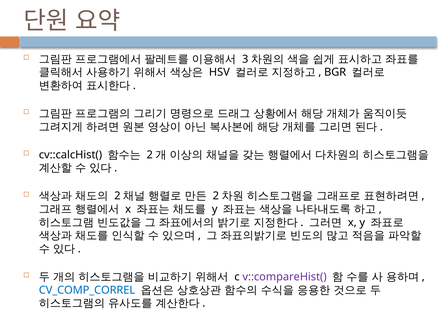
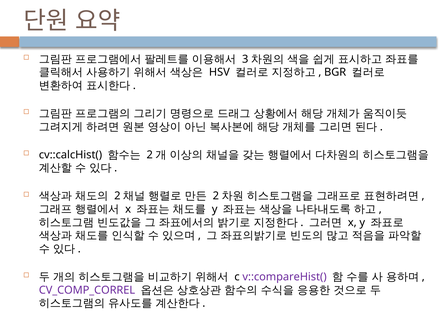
CV_COMP_CORREL colour: blue -> purple (87, 290)
